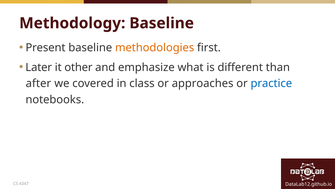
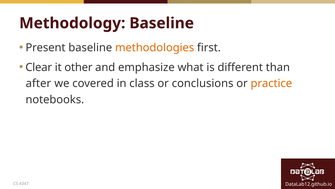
Later: Later -> Clear (39, 67)
approaches: approaches -> conclusions (203, 83)
practice colour: blue -> orange (271, 83)
